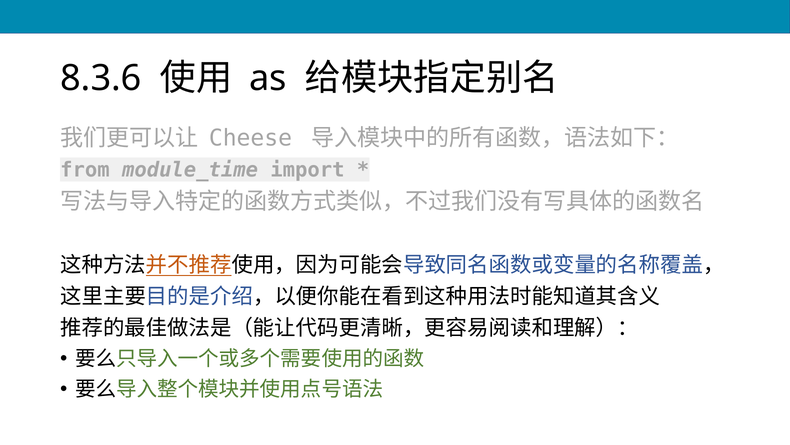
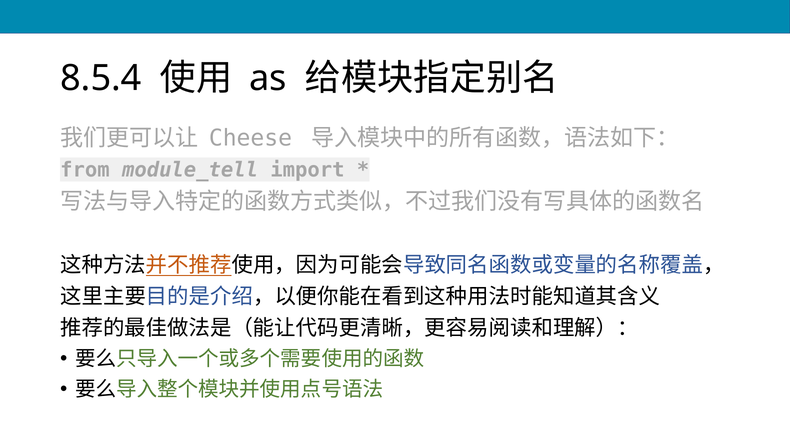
8.3.6: 8.3.6 -> 8.5.4 (101, 78)
module_time: module_time -> module_tell (190, 170)
